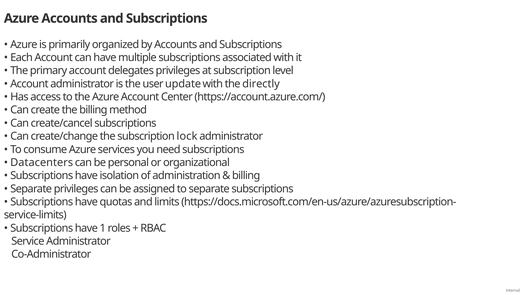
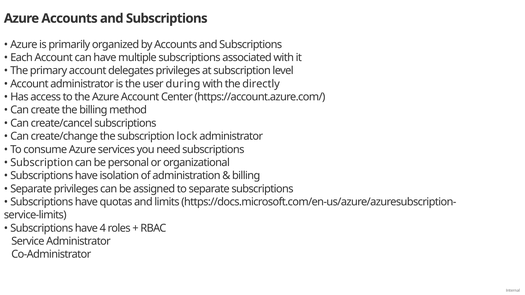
update: update -> during (183, 84)
Datacenters: Datacenters -> Subscription (42, 163)
1: 1 -> 4 (103, 228)
